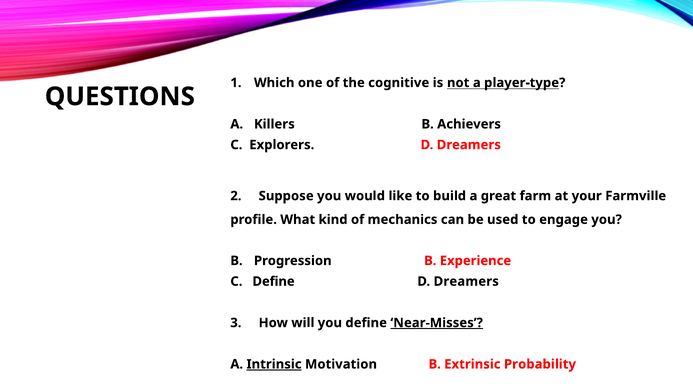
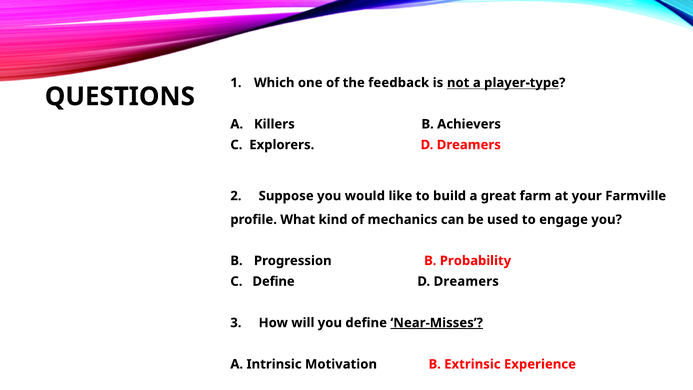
cognitive: cognitive -> feedback (399, 83)
Experience: Experience -> Probability (475, 261)
Intrinsic underline: present -> none (274, 364)
Probability: Probability -> Experience (540, 364)
